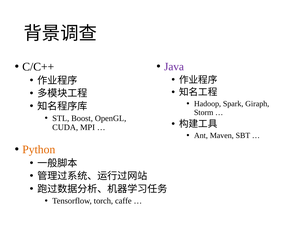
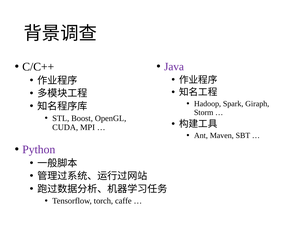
Python colour: orange -> purple (39, 149)
